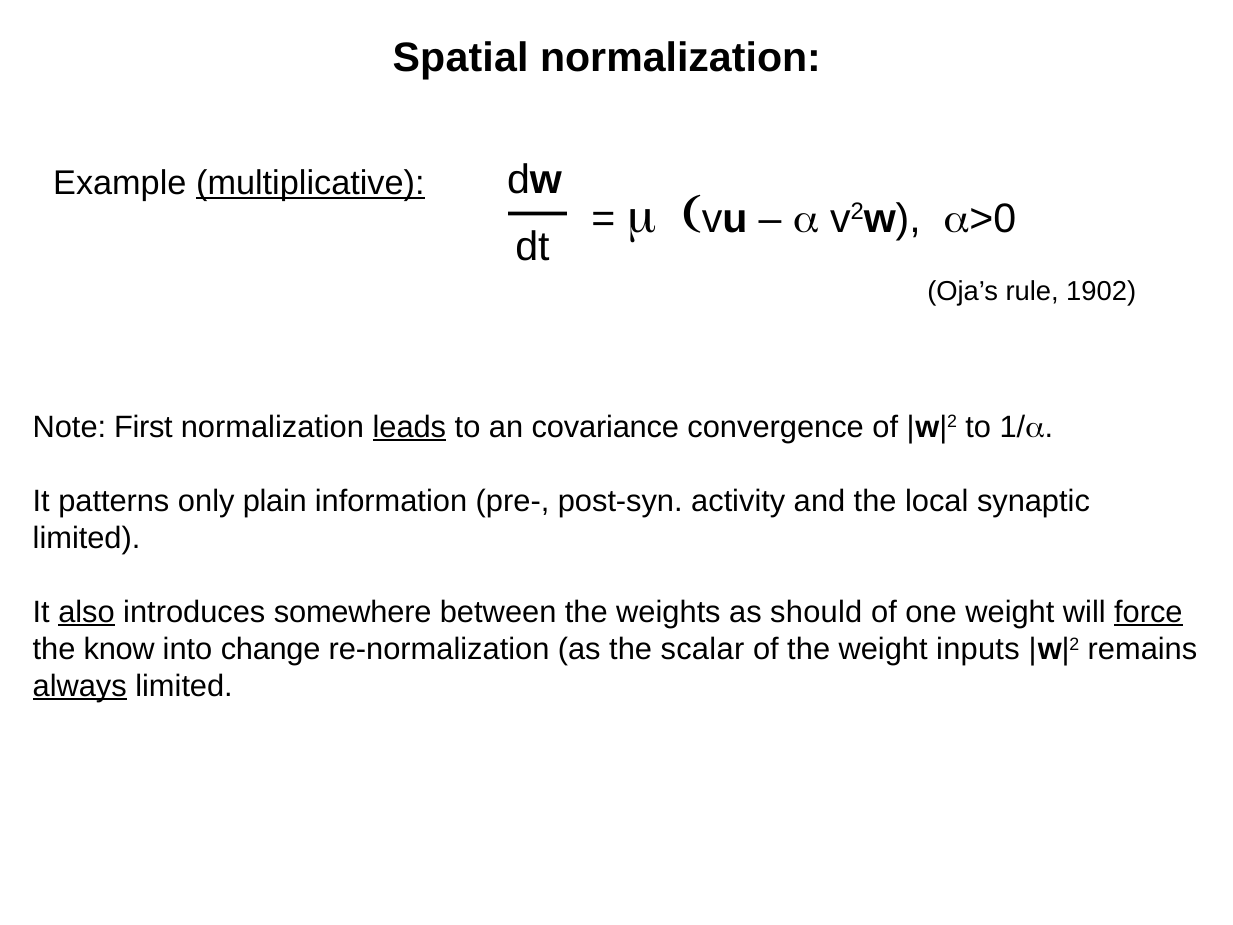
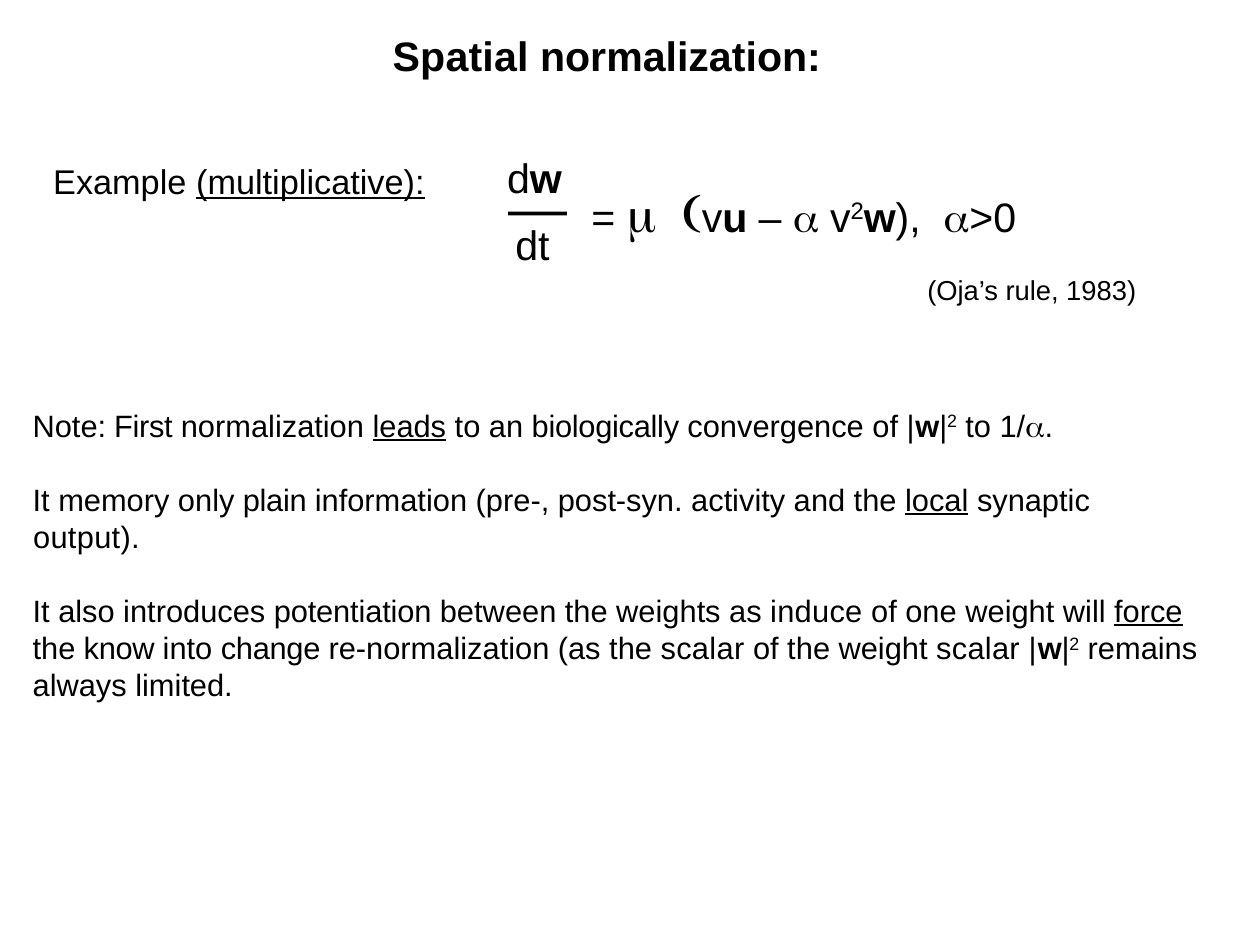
1902: 1902 -> 1983 (1101, 292)
covariance: covariance -> biologically (605, 427)
patterns: patterns -> memory (114, 501)
local underline: none -> present (937, 501)
limited: limited -> output (86, 538)
also underline: present -> none (86, 612)
somewhere: somewhere -> potentiation (353, 612)
should: should -> induce (816, 612)
weight inputs: inputs -> scalar (978, 649)
always underline: present -> none (80, 686)
